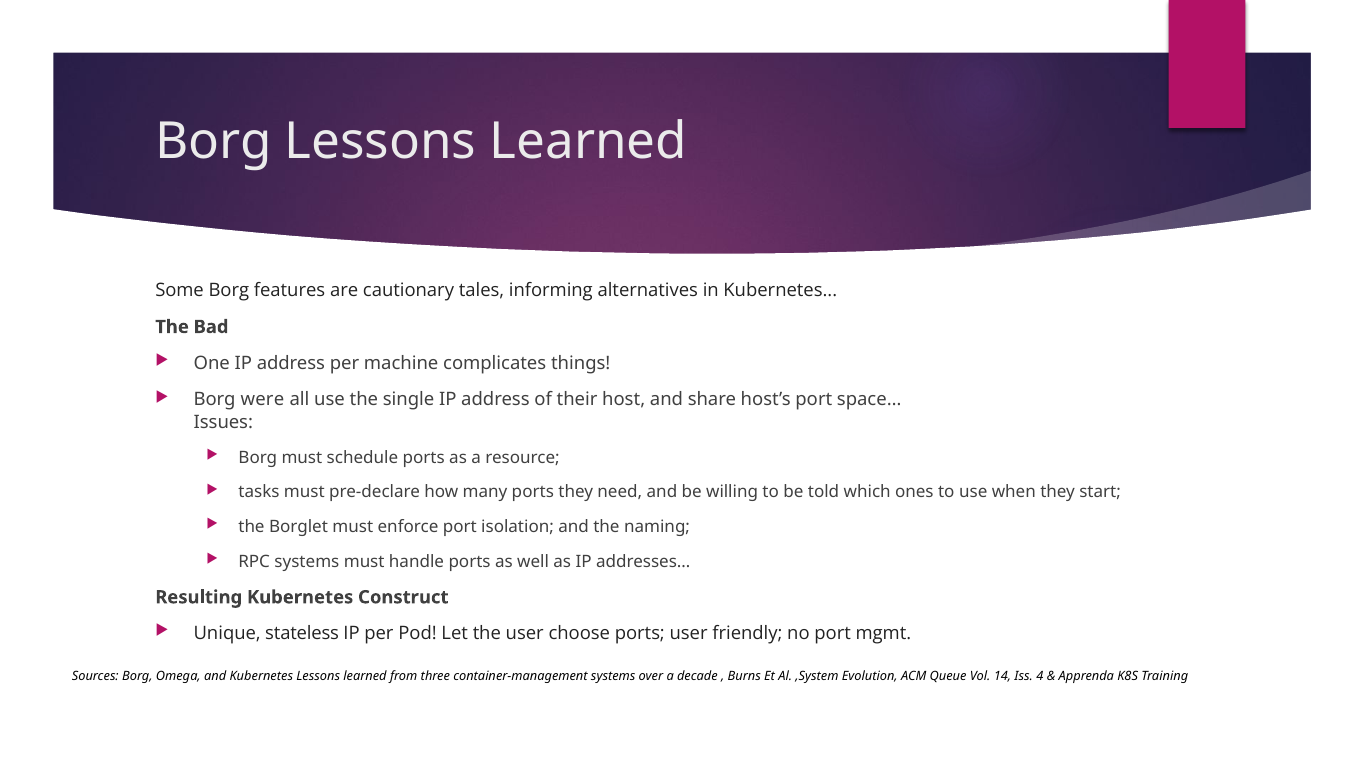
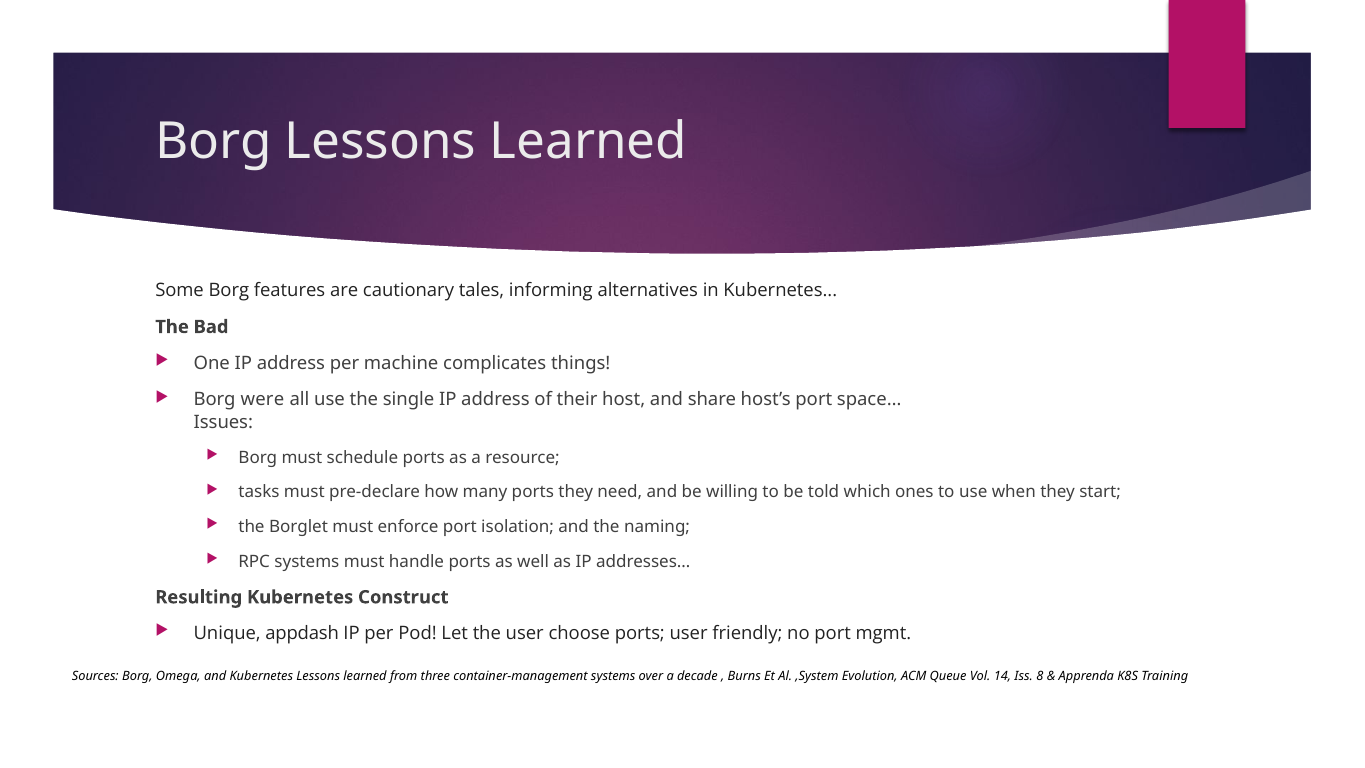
stateless: stateless -> appdash (302, 634)
4: 4 -> 8 (1040, 676)
